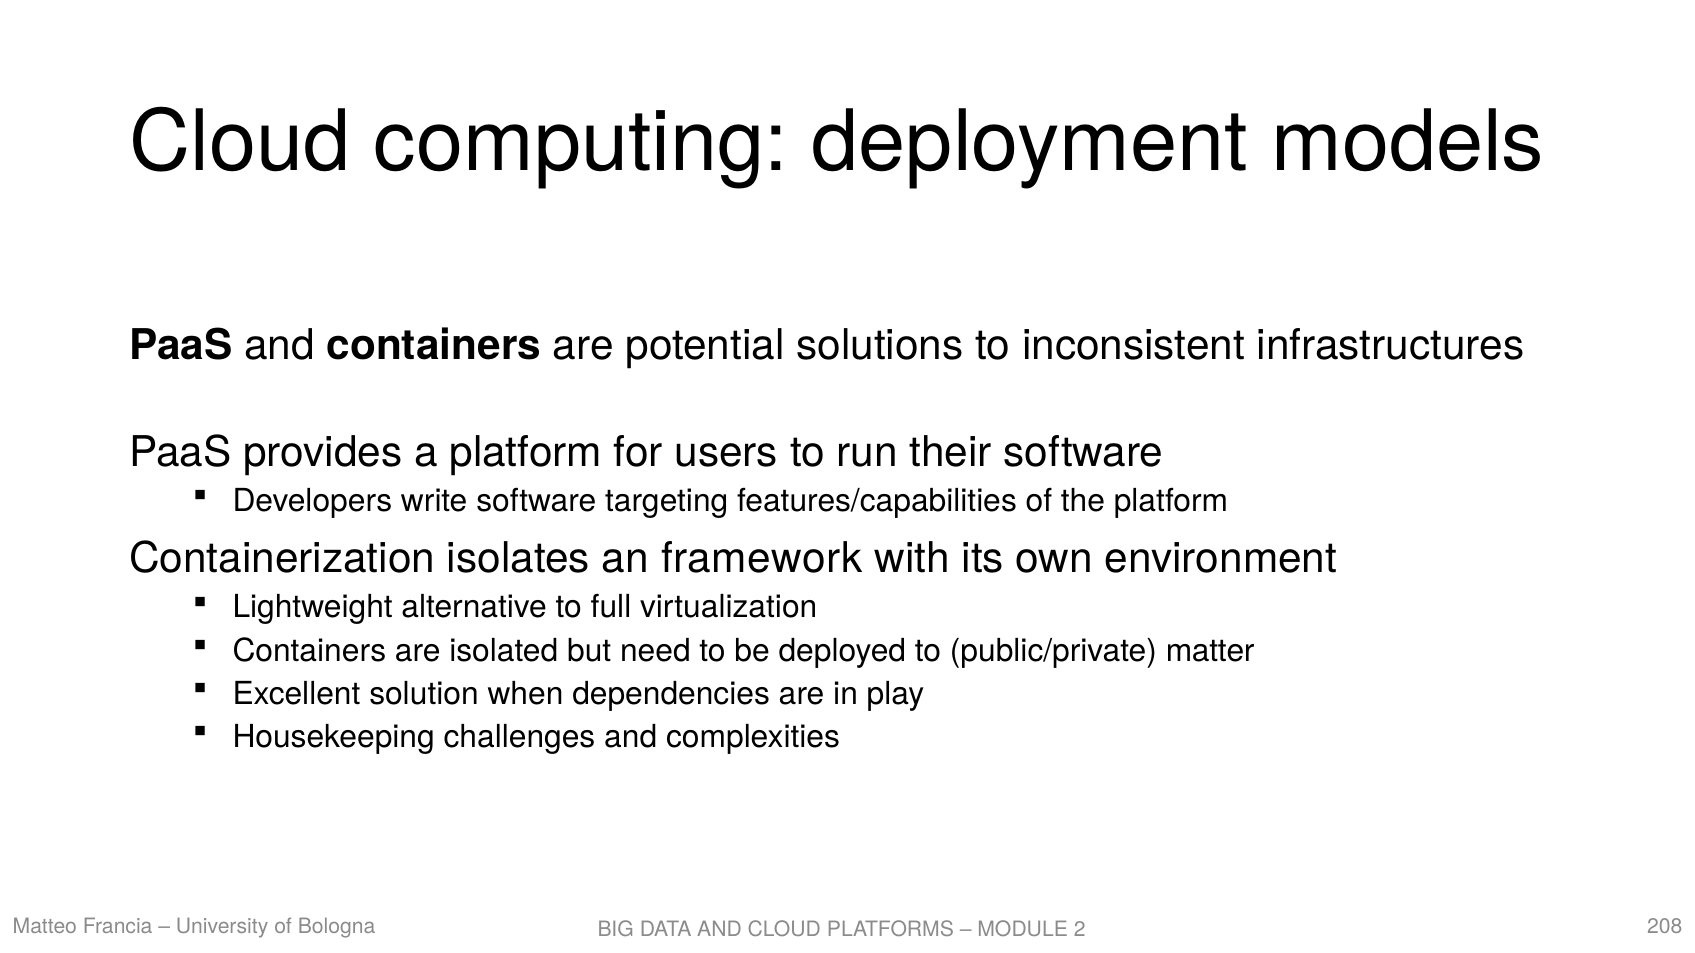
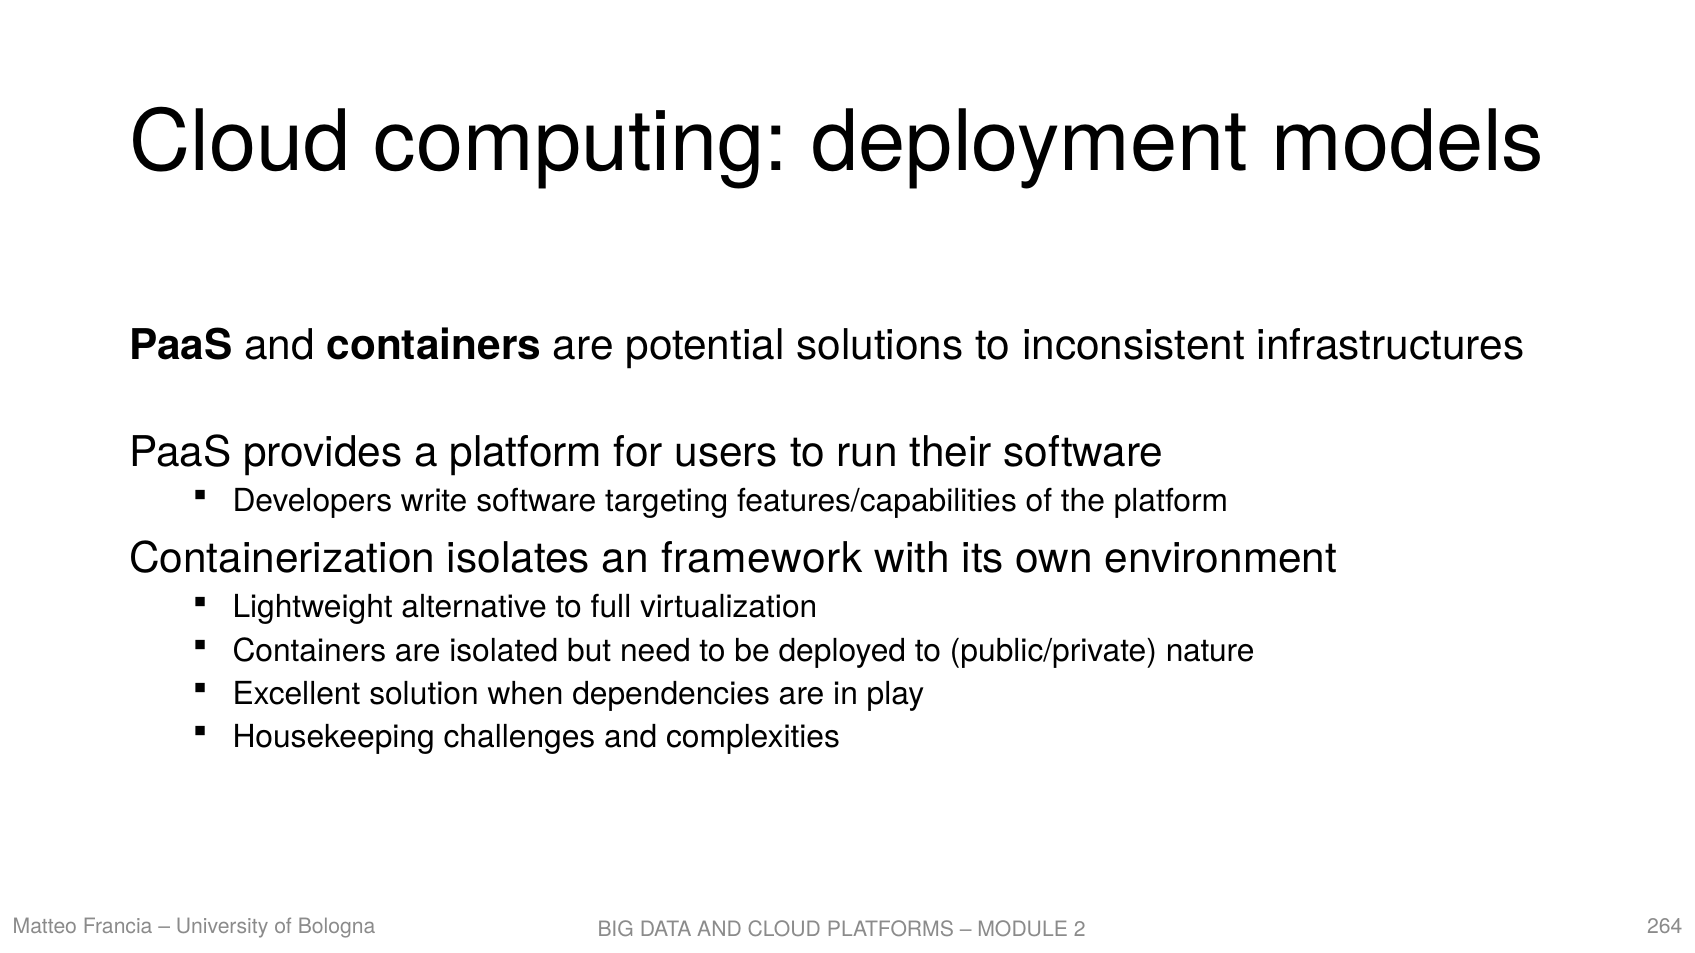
matter: matter -> nature (1210, 651)
208: 208 -> 264 (1665, 927)
